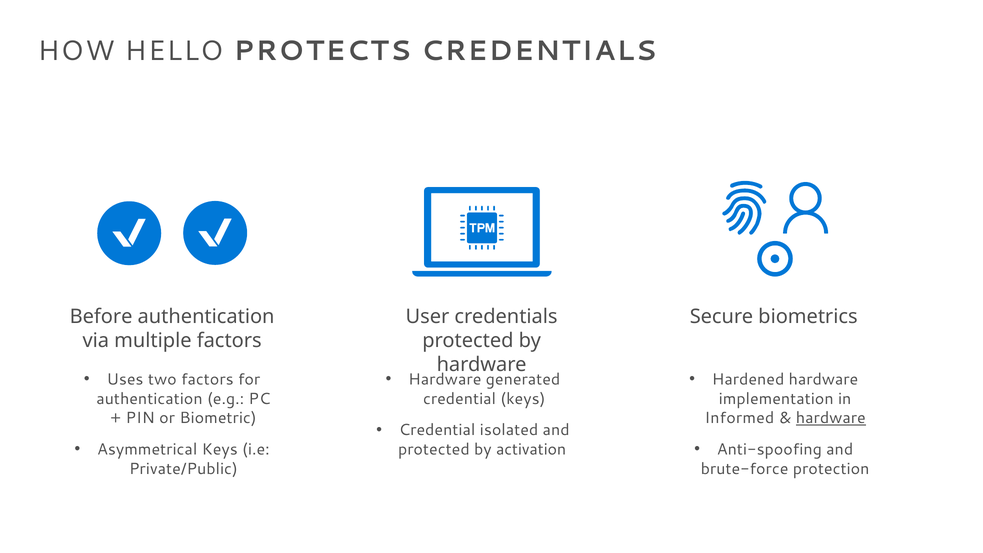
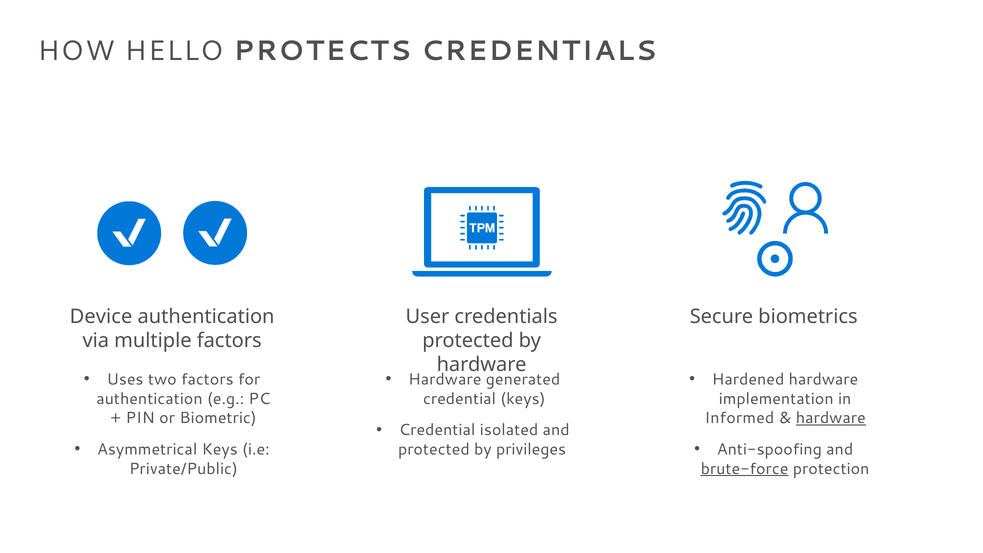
Before: Before -> Device (101, 316)
activation: activation -> privileges (531, 449)
brute-force underline: none -> present (745, 469)
